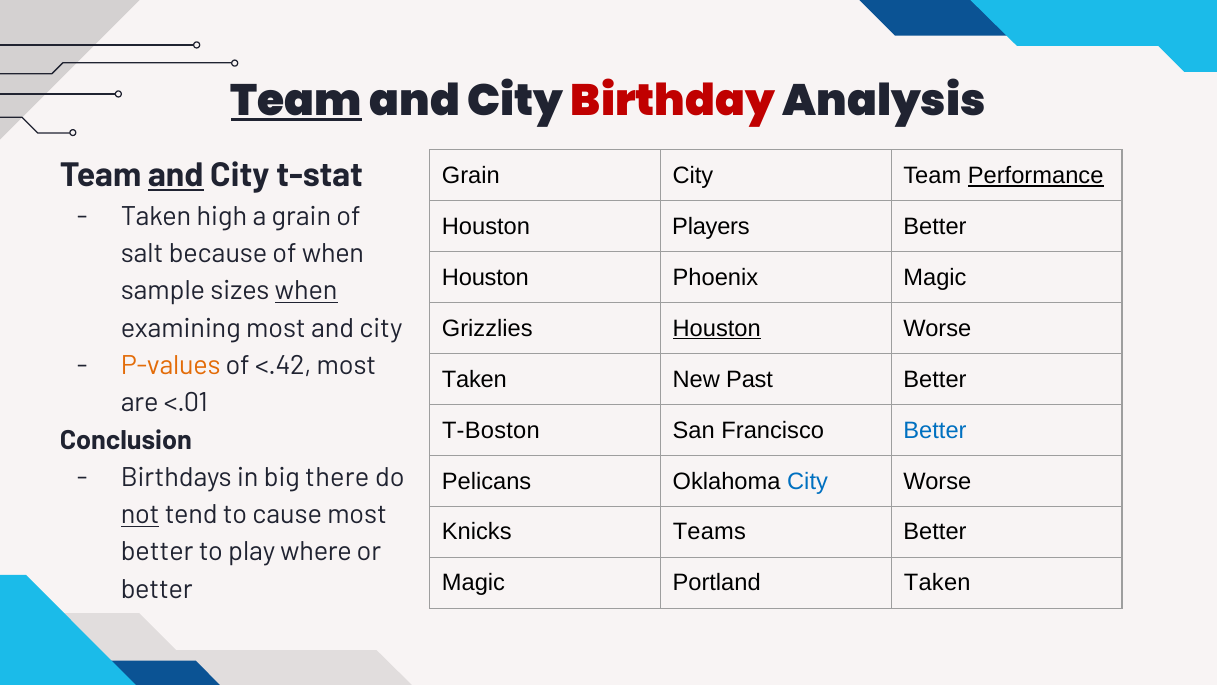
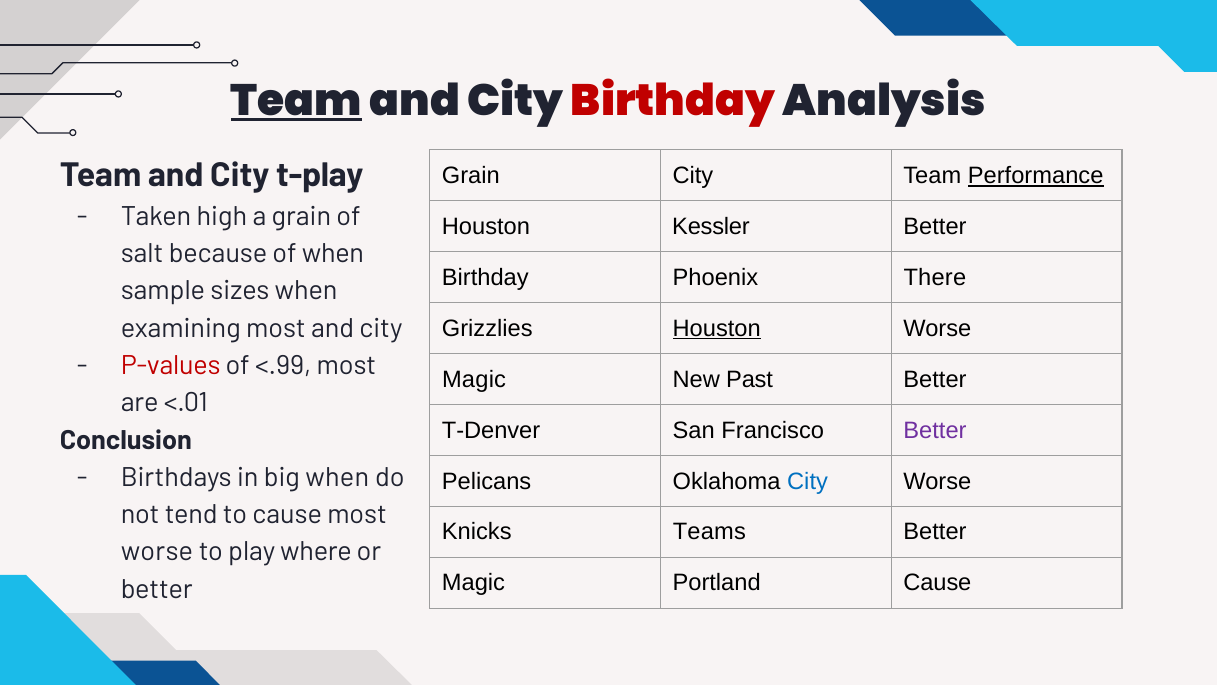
and underline: present -> none (176, 175)
t-stat: t-stat -> t-play (320, 175)
Players: Players -> Kessler (711, 226)
Houston: Houston -> Birthday (485, 277)
Phoenix Magic: Magic -> There (935, 277)
when underline: present -> none (306, 291)
P-values colour: orange -> red (171, 365)
<.42: <.42 -> <.99 (283, 365)
Taken: Taken -> Magic (474, 379)
T-Boston: T-Boston -> T-Denver (491, 430)
Better colour: blue -> purple (935, 430)
big there: there -> when (337, 477)
not underline: present -> none (140, 514)
better: better -> worse (157, 552)
Portland Taken: Taken -> Cause (937, 583)
